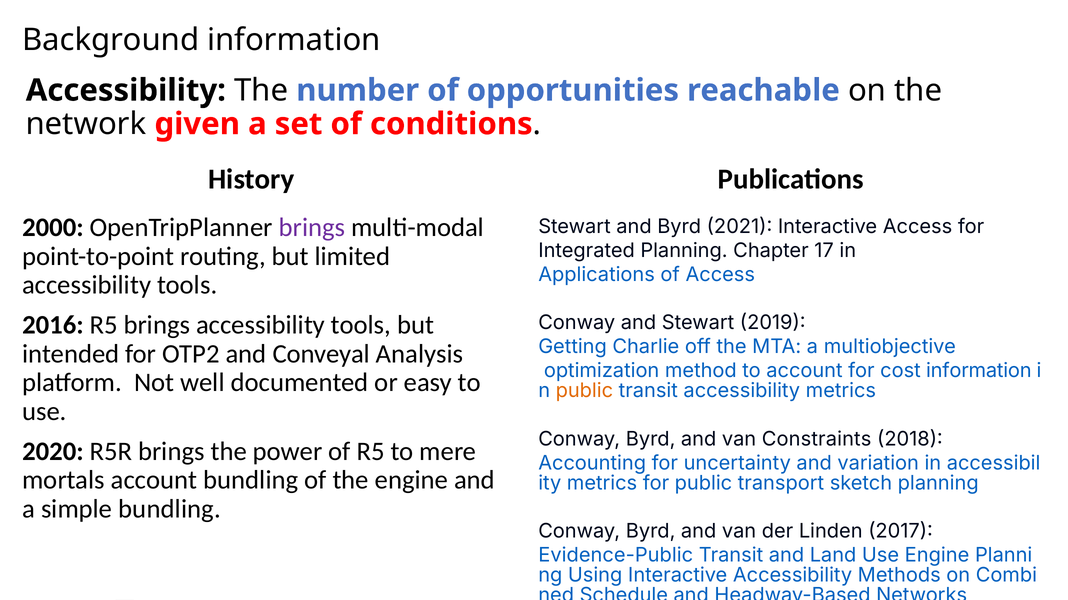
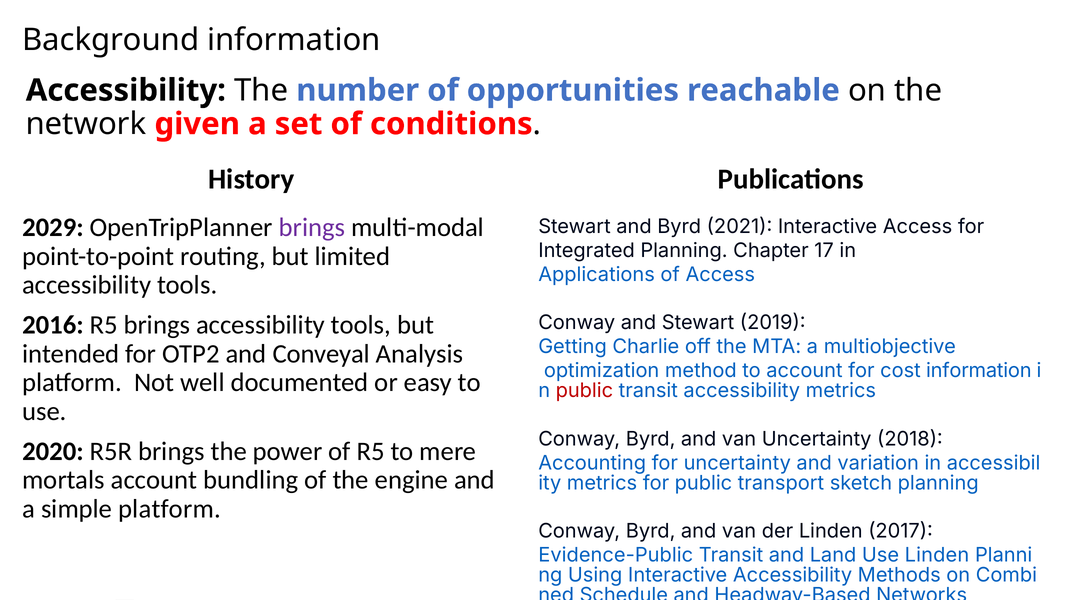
2000: 2000 -> 2029 (53, 228)
public colour: orange -> red (584, 391)
van Constraints: Constraints -> Uncertainty (817, 439)
simple bundling: bundling -> platform (170, 509)
Use Engine: Engine -> Linden (937, 556)
